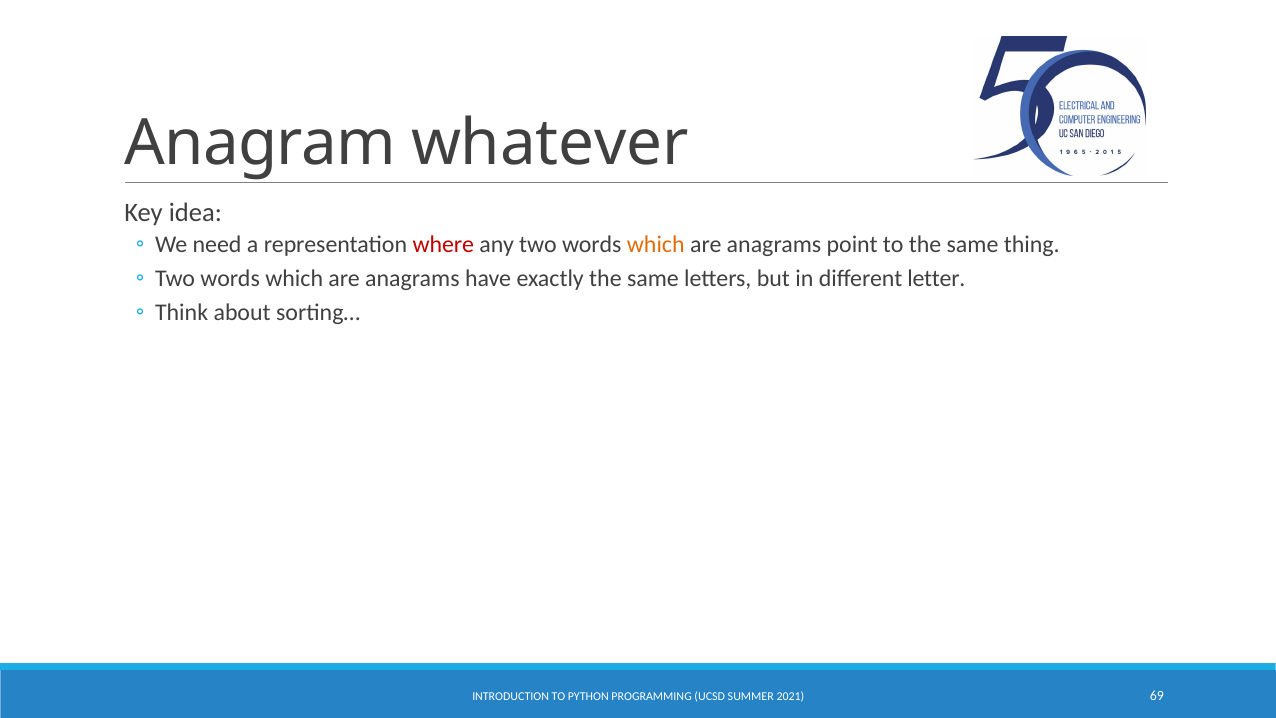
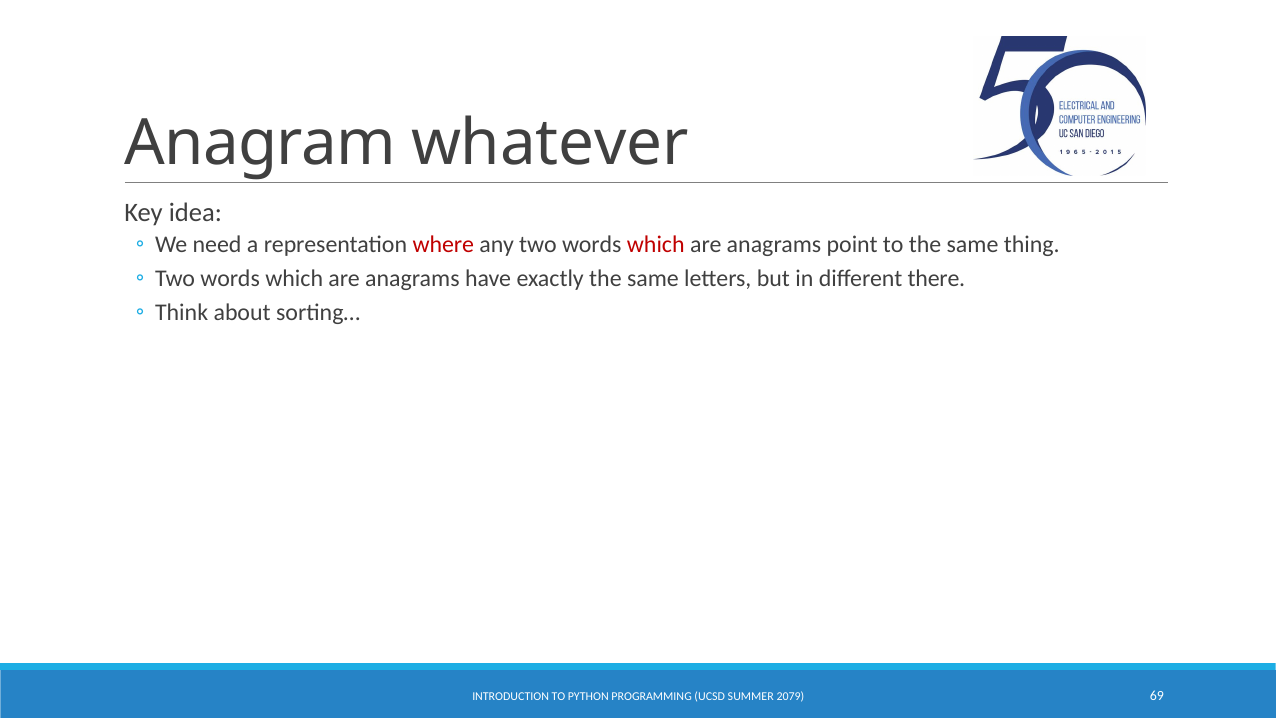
which colour: orange -> red (656, 245)
letter: letter -> there (936, 279)
2021: 2021 -> 2079 (790, 696)
